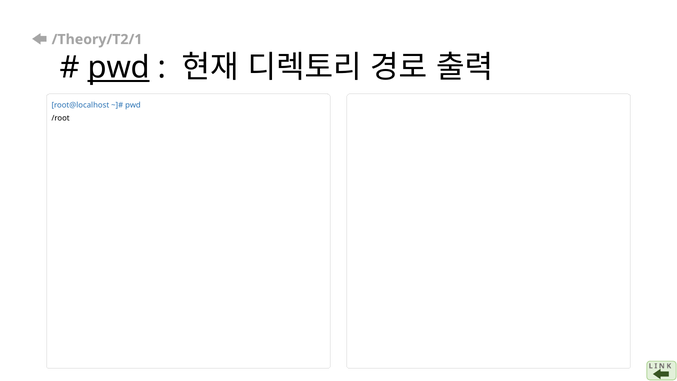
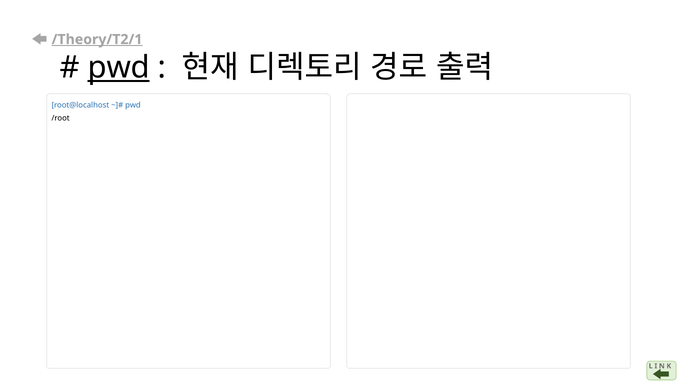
/Theory/T2/1 underline: none -> present (97, 39)
